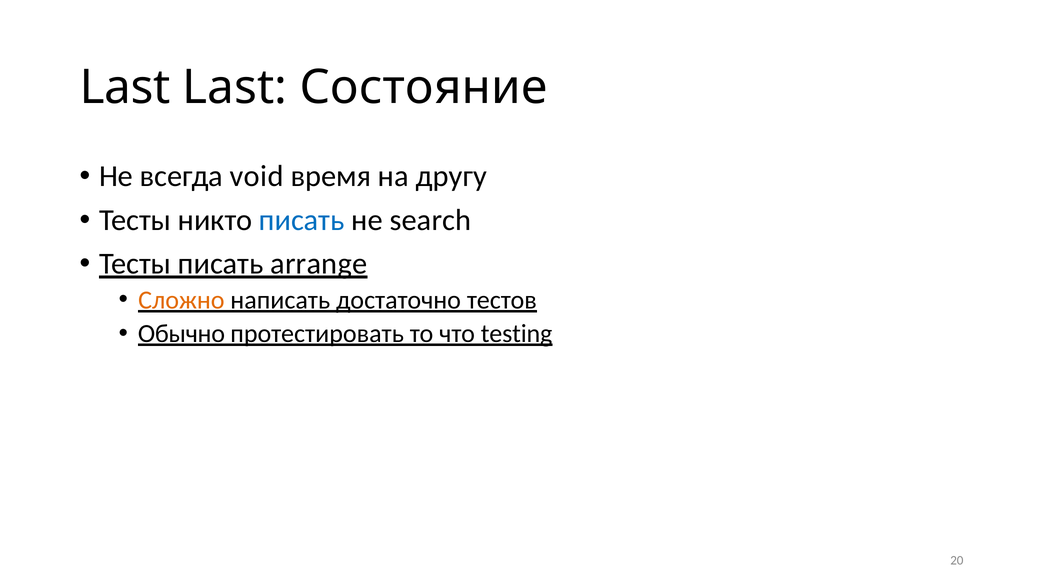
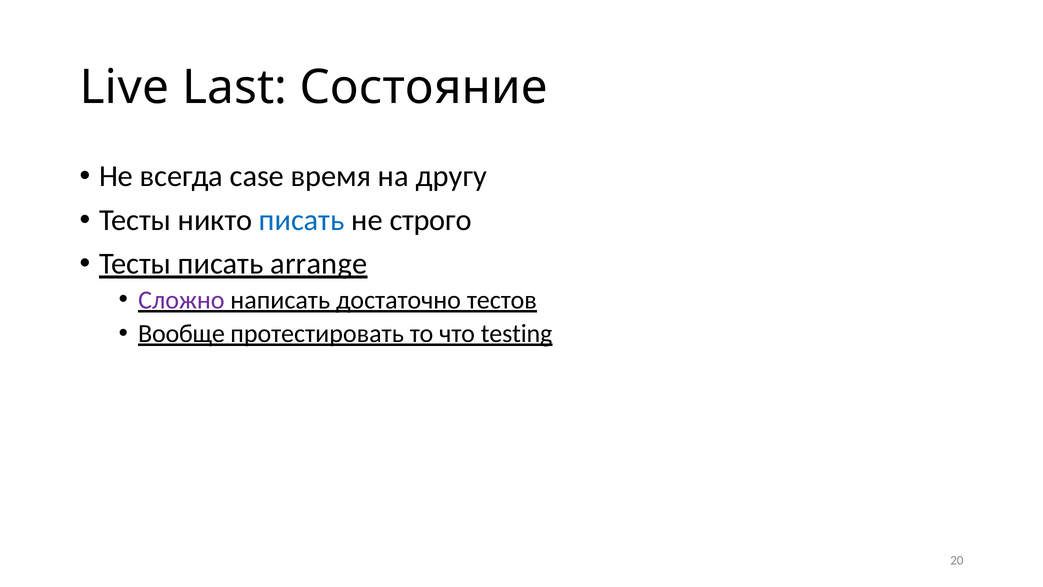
Last: Last -> Live (124, 88)
void: void -> case (257, 176)
search: search -> строго (431, 220)
Сложно colour: orange -> purple (181, 300)
Обычно: Обычно -> Вообще (181, 333)
